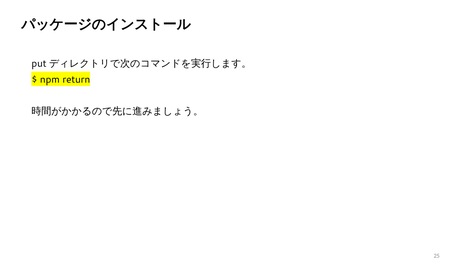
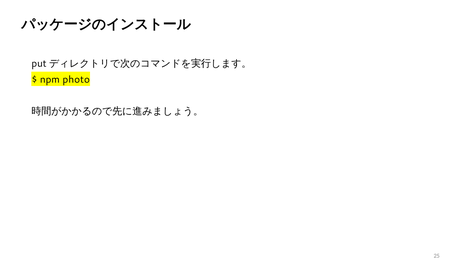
return: return -> photo (76, 79)
